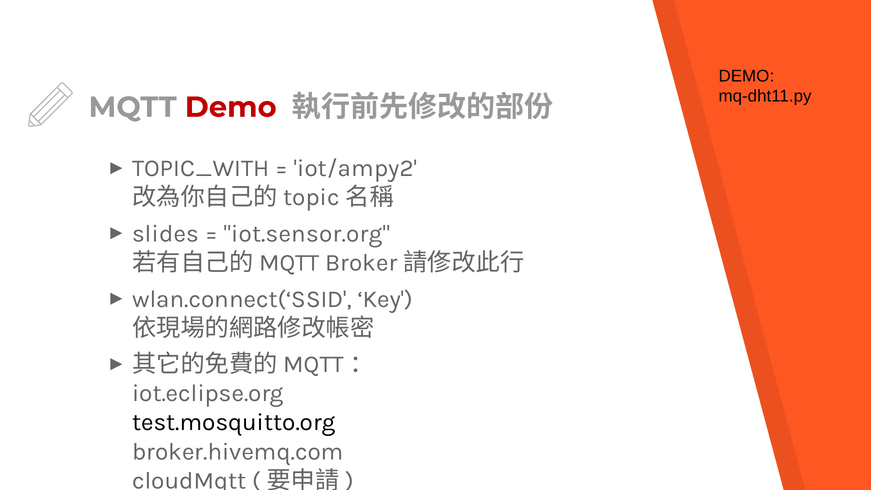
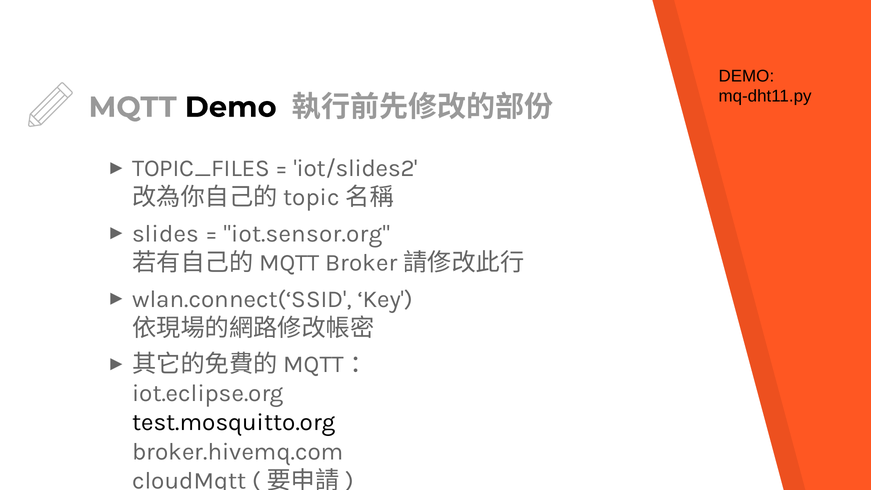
Demo colour: red -> black (231, 107)
TOPIC_WITH: TOPIC_WITH -> TOPIC_FILES (201, 168)
iot/ampy2: iot/ampy2 -> iot/slides2 (356, 168)
